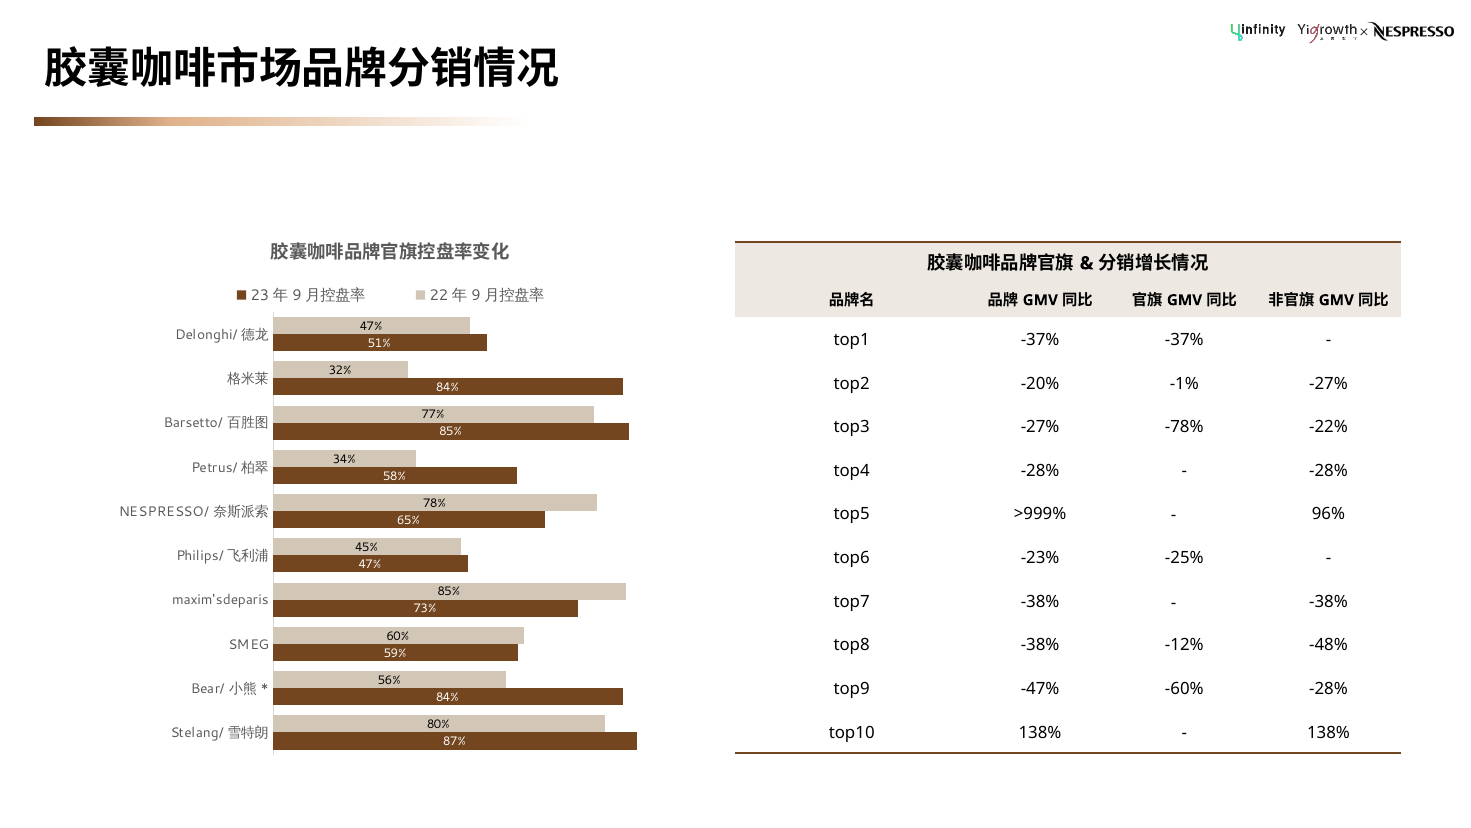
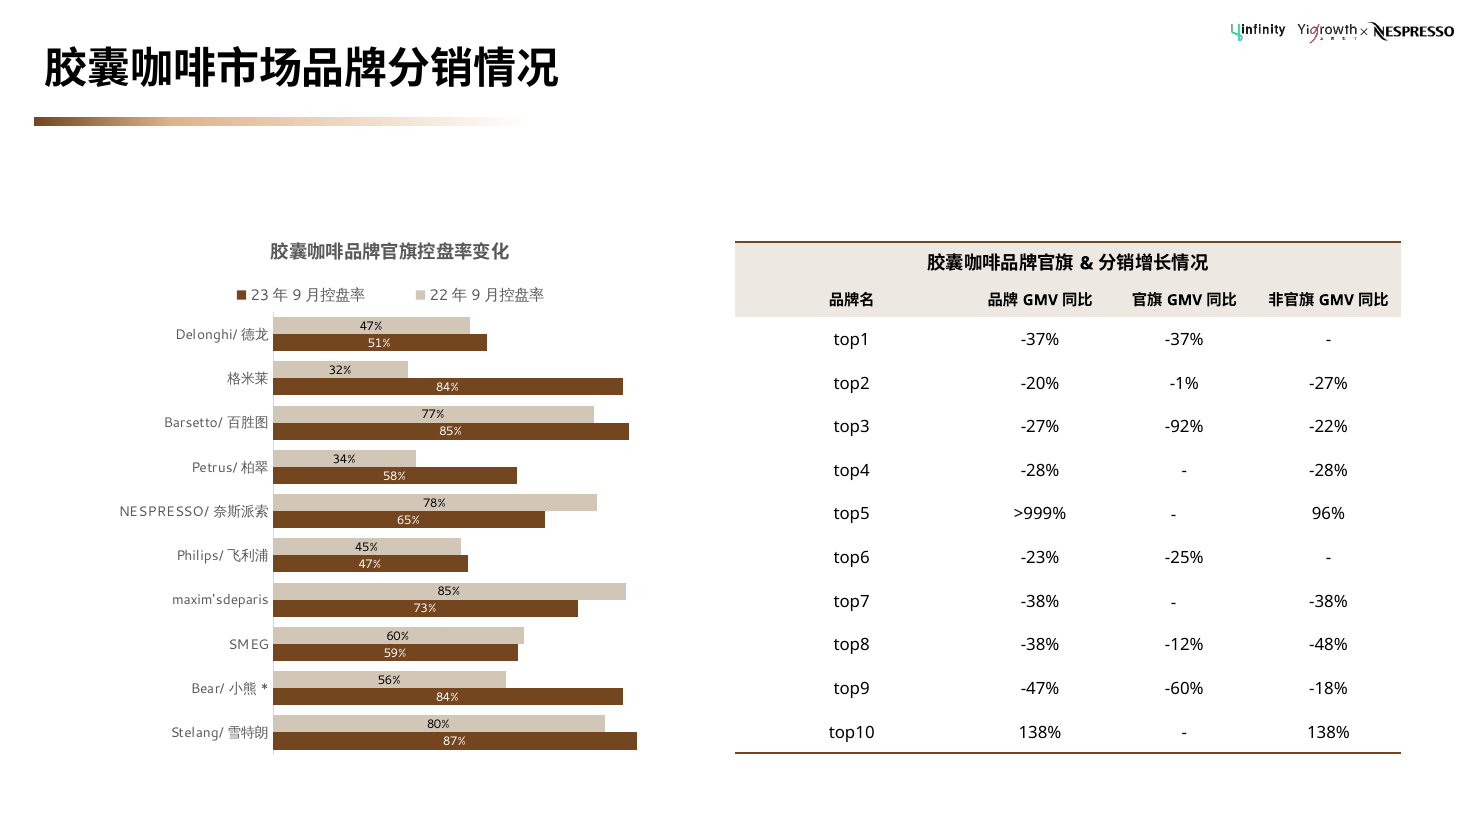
-78%: -78% -> -92% (1184, 427)
-60% -28%: -28% -> -18% (1328, 688)
